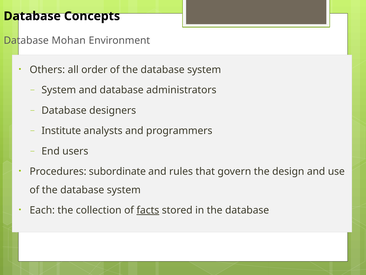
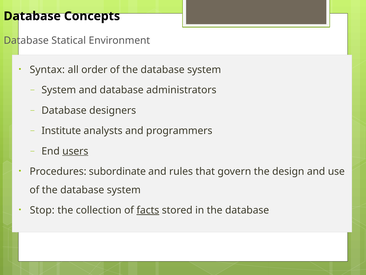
Mohan: Mohan -> Statical (69, 40)
Others: Others -> Syntax (47, 70)
users underline: none -> present (75, 151)
Each: Each -> Stop (42, 210)
